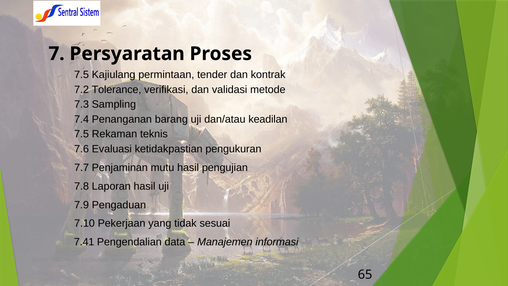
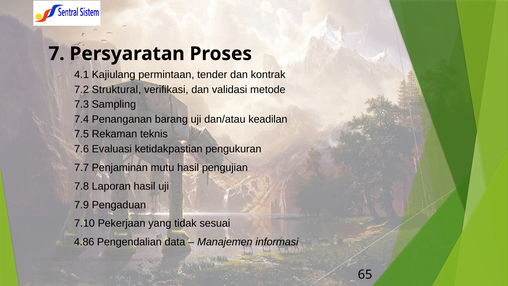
7.5: 7.5 -> 4.1 (82, 75)
Tolerance: Tolerance -> Struktural (116, 89)
7.41: 7.41 -> 4.86 (84, 242)
